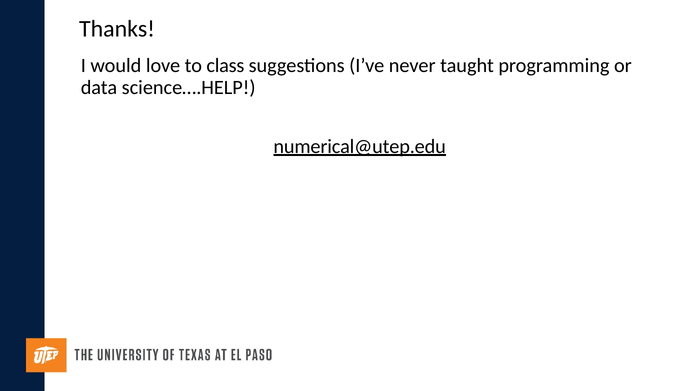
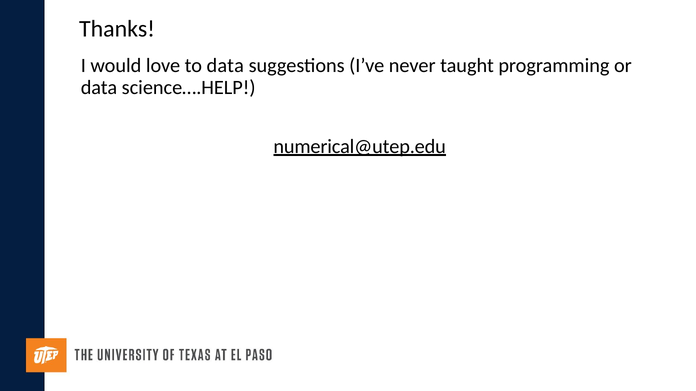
to class: class -> data (225, 66)
